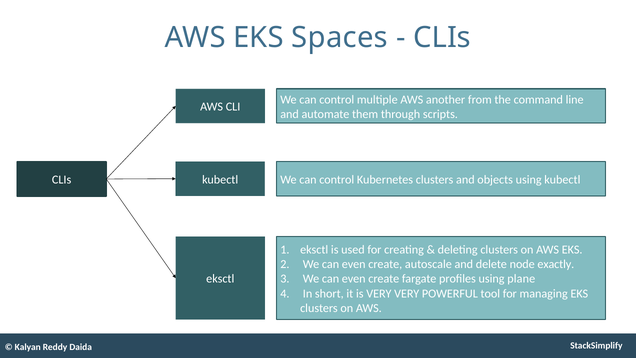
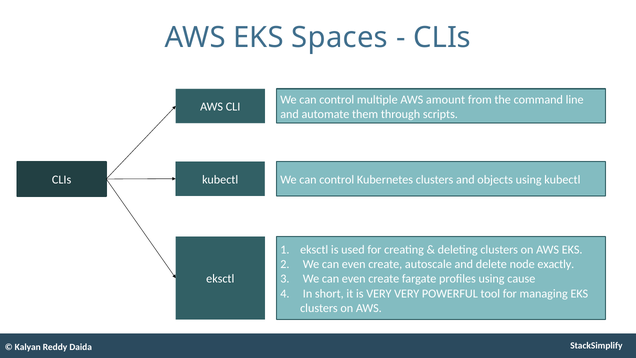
another: another -> amount (446, 99)
plane: plane -> cause (521, 279)
